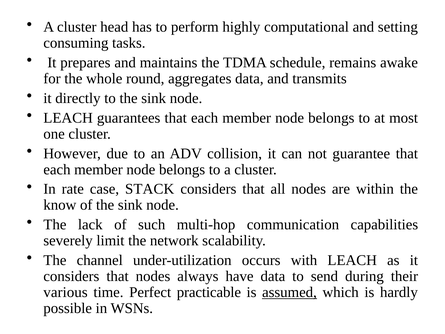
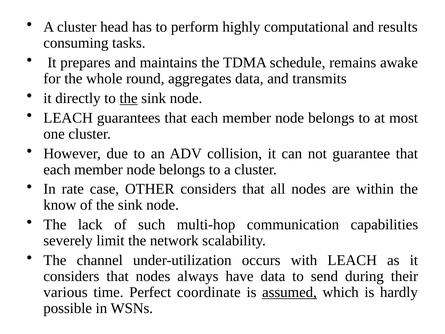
setting: setting -> results (398, 27)
the underline: none -> present (129, 98)
STACK: STACK -> OTHER (150, 189)
practicable: practicable -> coordinate (209, 292)
